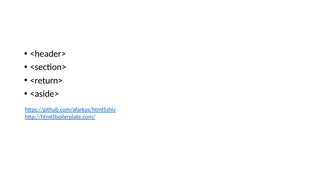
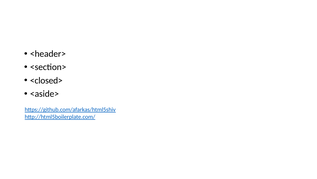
<return>: <return> -> <closed> (46, 80)
